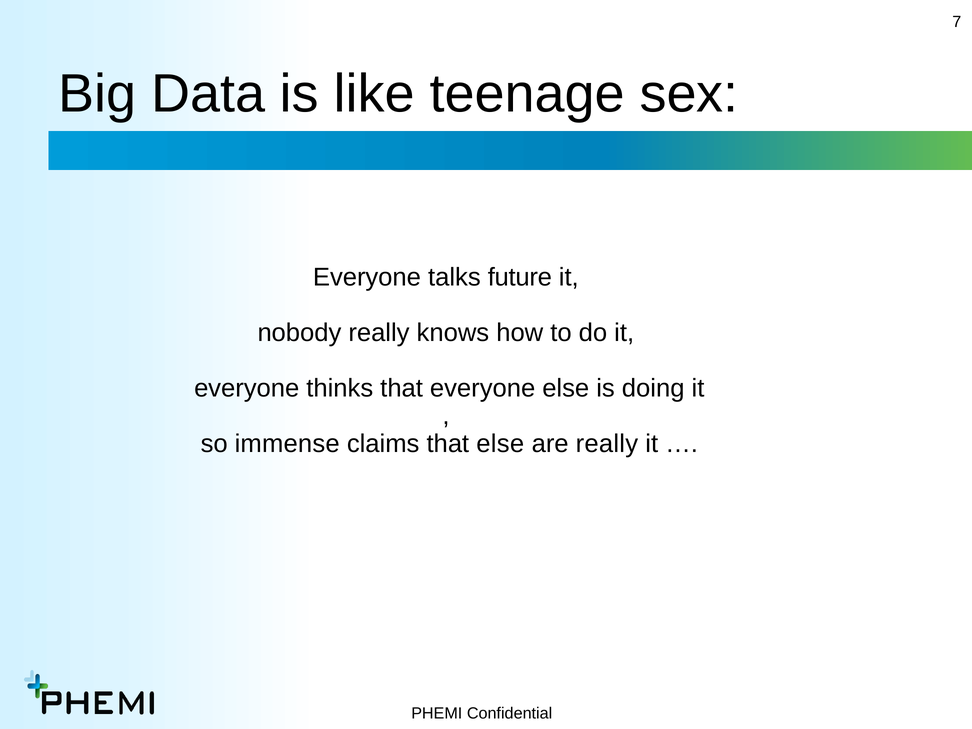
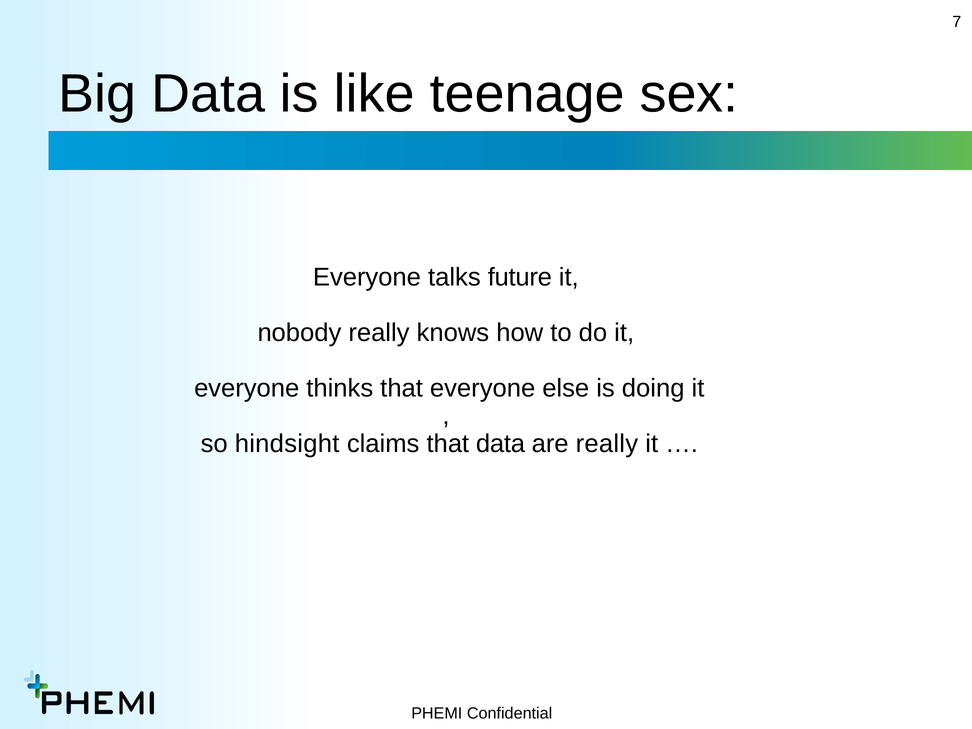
immense: immense -> hindsight (287, 444)
that else: else -> data (501, 444)
